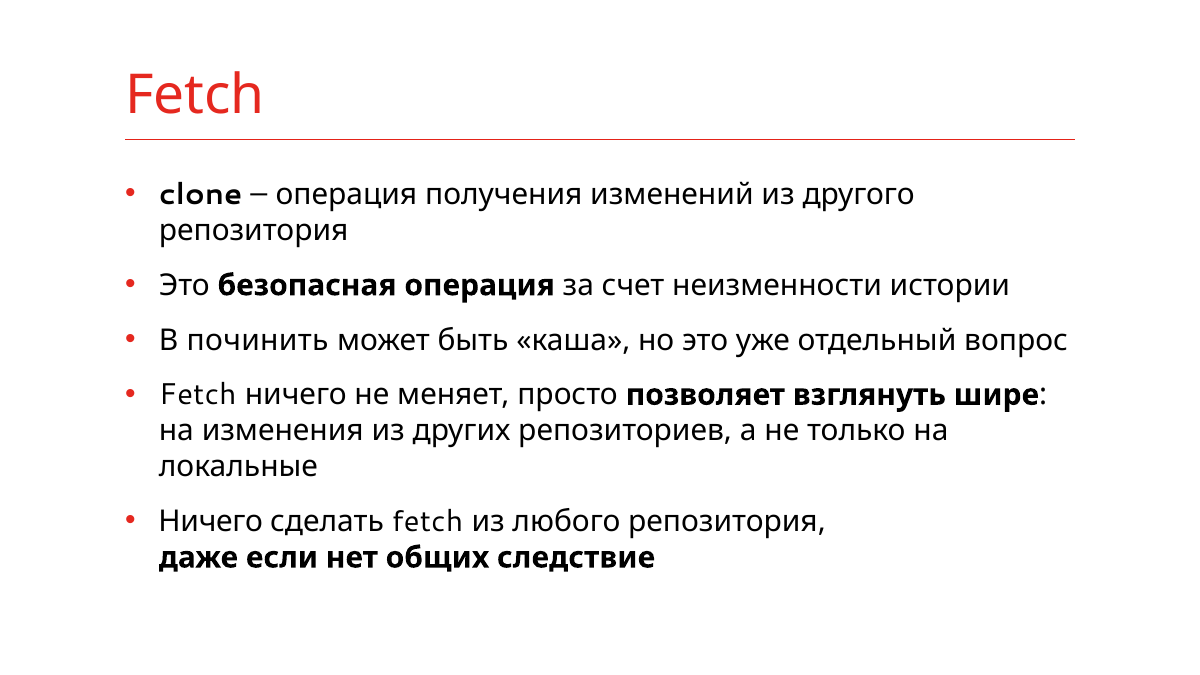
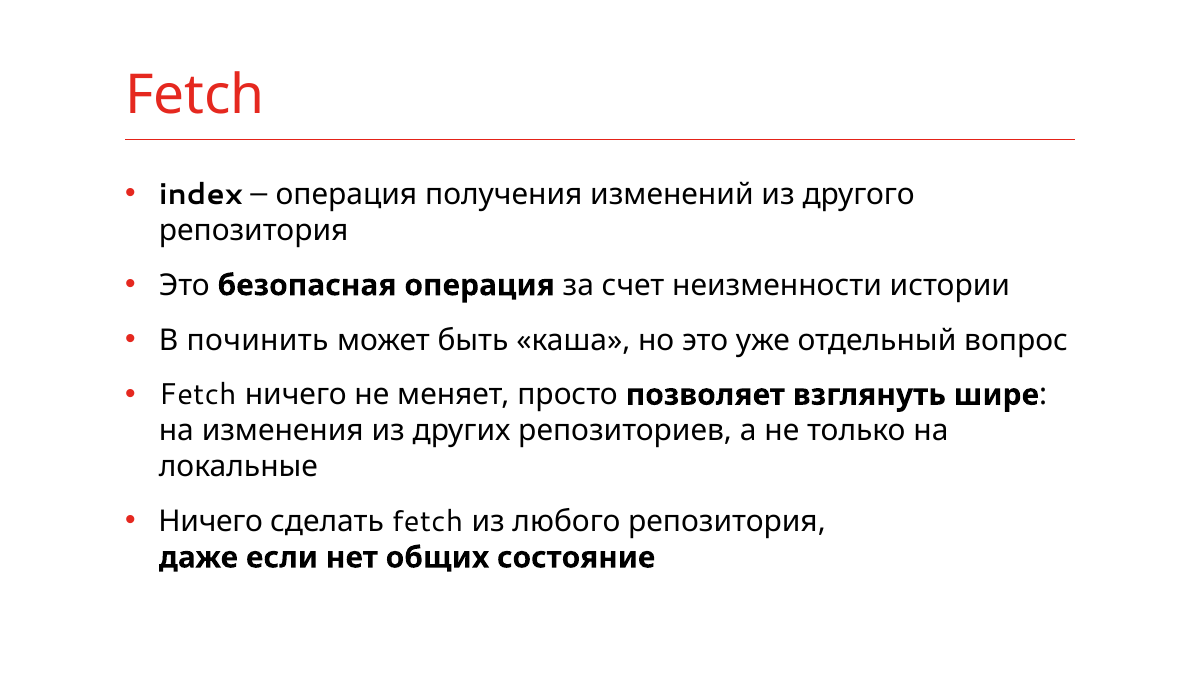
clone: clone -> index (201, 195)
следствие: следствие -> состояние (576, 558)
